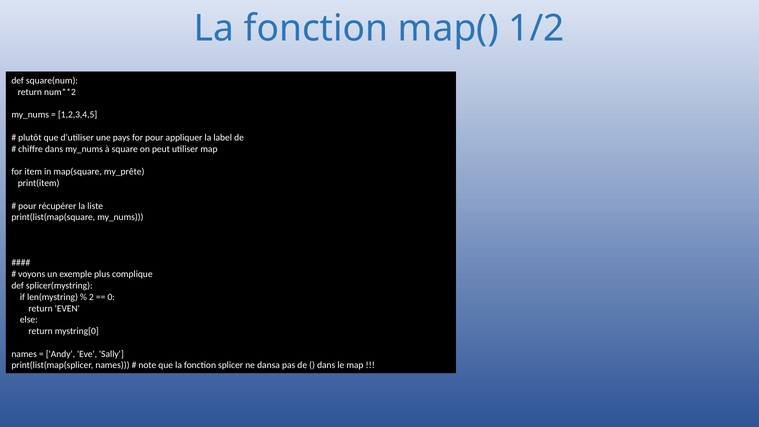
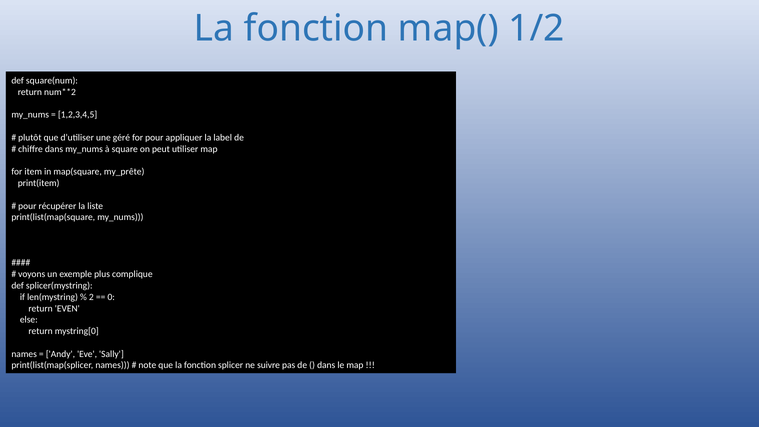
pays: pays -> géré (121, 138)
dansa: dansa -> suivre (269, 365)
